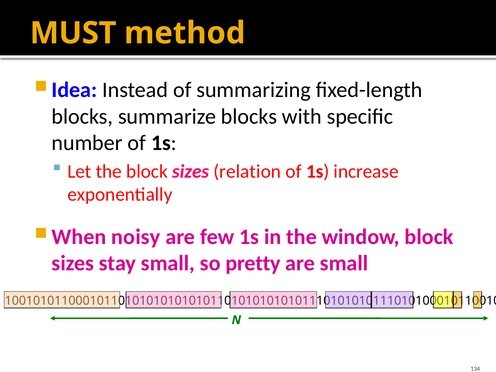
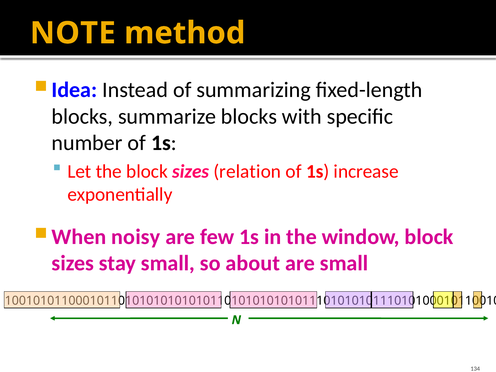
MUST: MUST -> NOTE (73, 33)
pretty: pretty -> about (253, 263)
